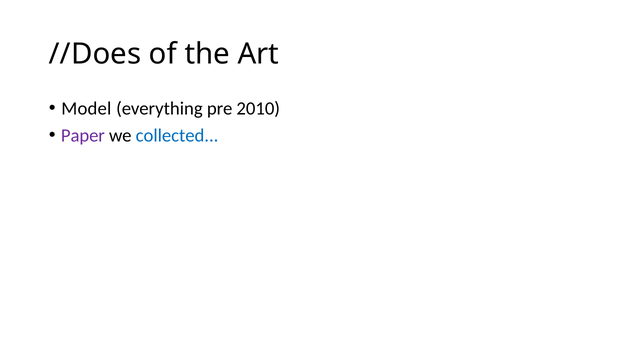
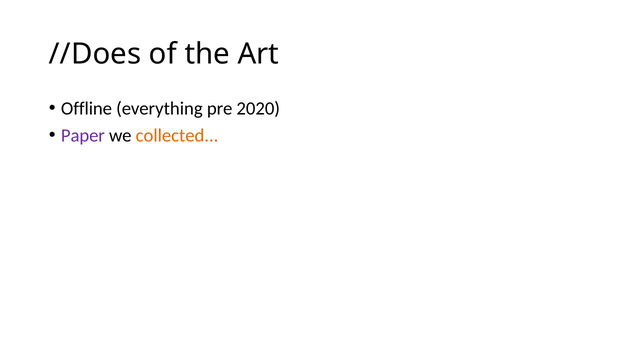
Model: Model -> Offline (87, 109)
2010: 2010 -> 2020 (258, 109)
collected colour: blue -> orange (177, 135)
